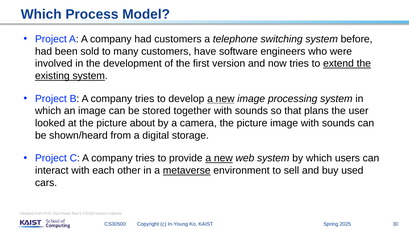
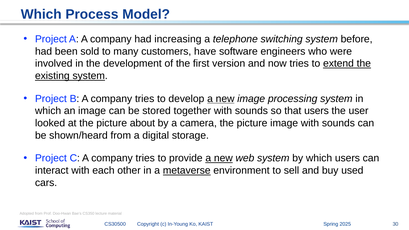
had customers: customers -> increasing (178, 39)
that plans: plans -> users (317, 111)
